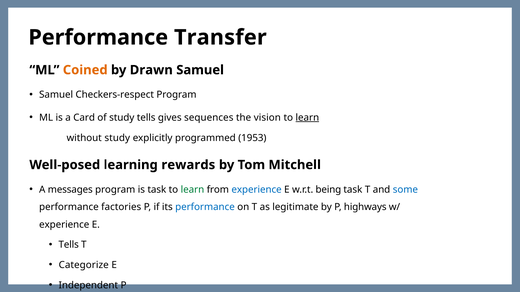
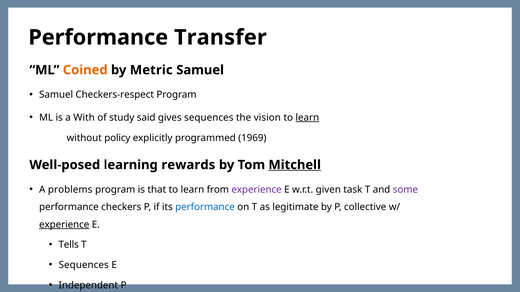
Drawn: Drawn -> Metric (151, 70)
Card: Card -> With (84, 118)
study tells: tells -> said (146, 118)
without study: study -> policy (117, 138)
1953: 1953 -> 1969 (252, 138)
Mitchell underline: none -> present (295, 165)
messages: messages -> problems (70, 190)
is task: task -> that (157, 190)
learn colour: green -> black (192, 190)
experience colour: blue -> purple (257, 190)
being: being -> given (328, 190)
some colour: blue -> purple (405, 190)
factories: factories -> checkers (121, 207)
highways: highways -> collective (365, 207)
experience underline: none -> present (64, 225)
Categorize: Categorize -> Sequences (84, 265)
